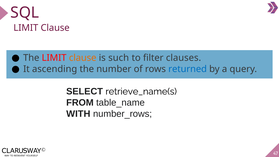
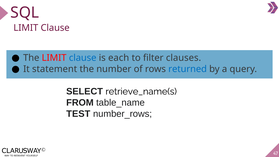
clause colour: orange -> blue (83, 58)
such: such -> each (119, 58)
ascending: ascending -> statement (55, 69)
WITH: WITH -> TEST (78, 114)
